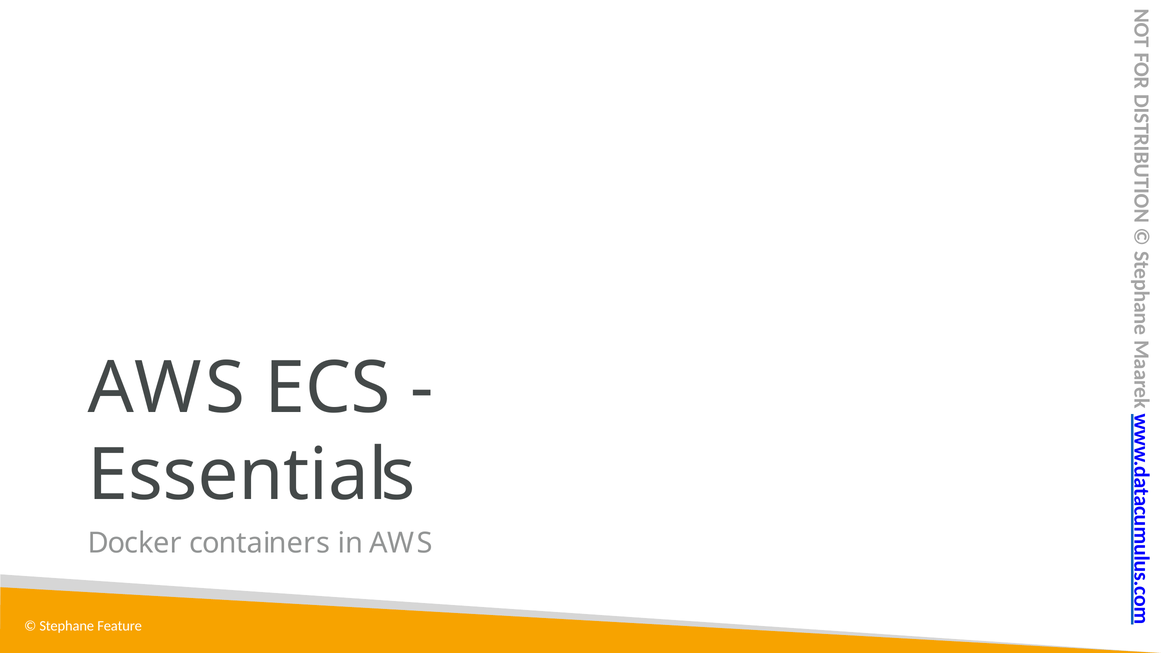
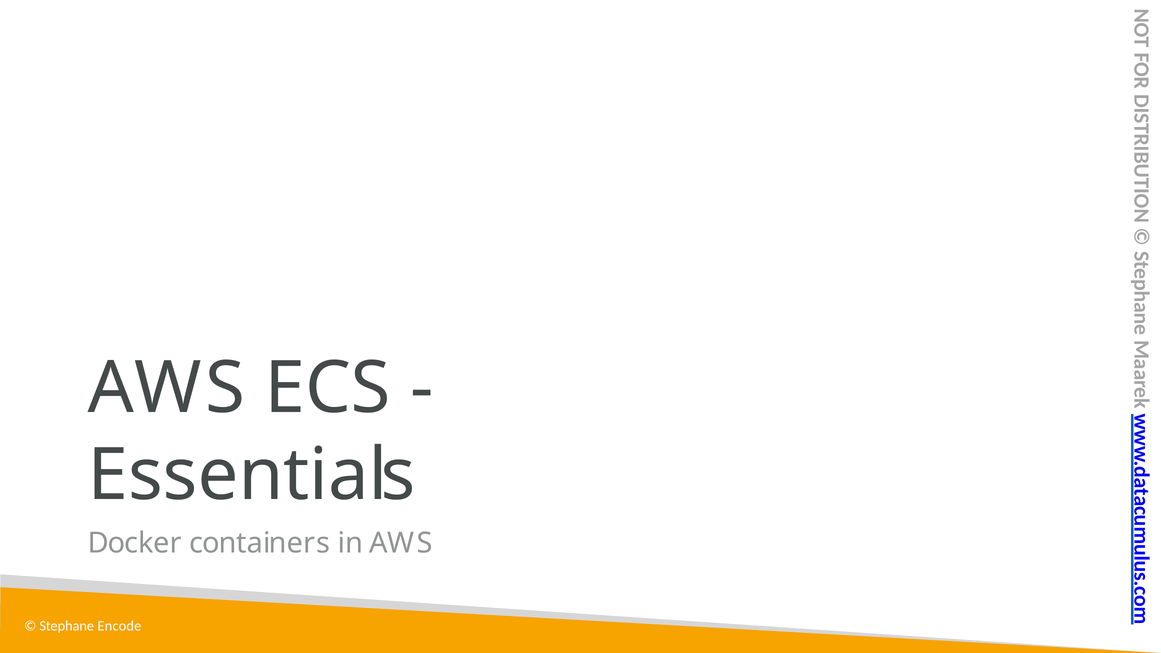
Feature: Feature -> Encode (119, 626)
